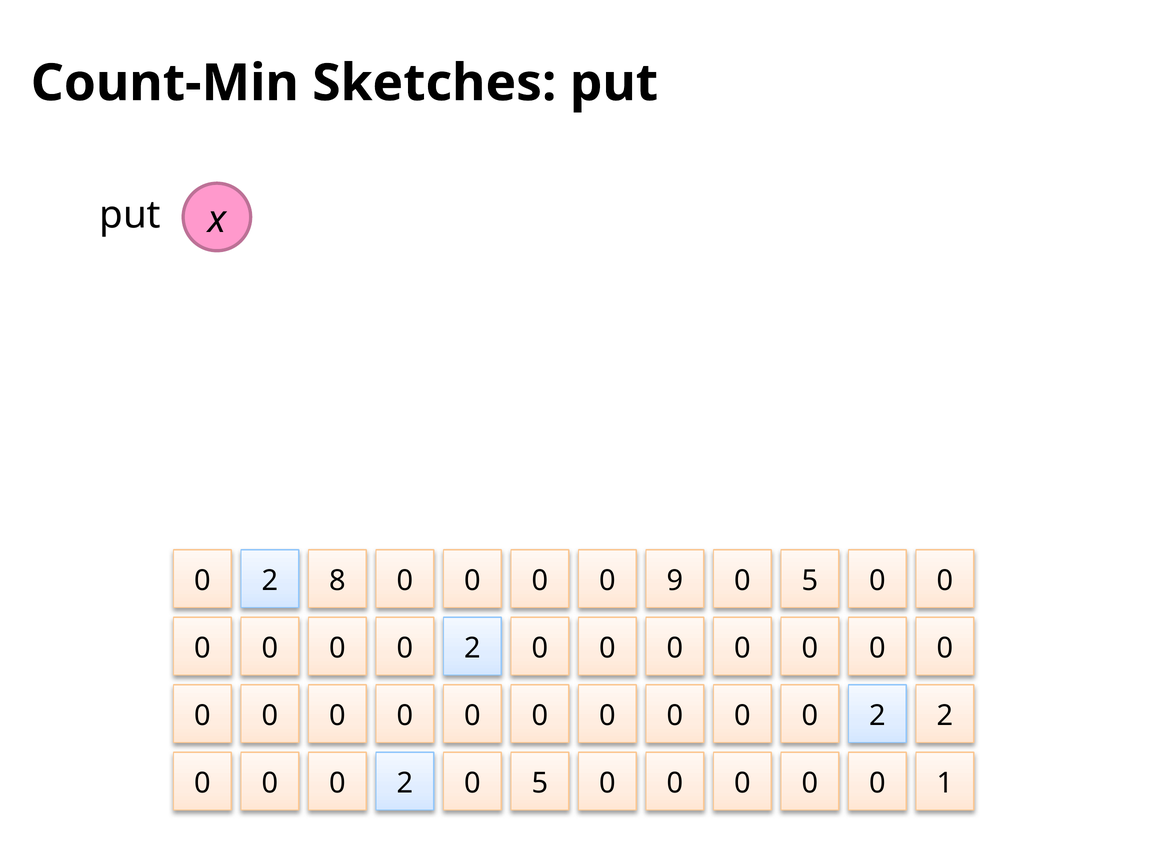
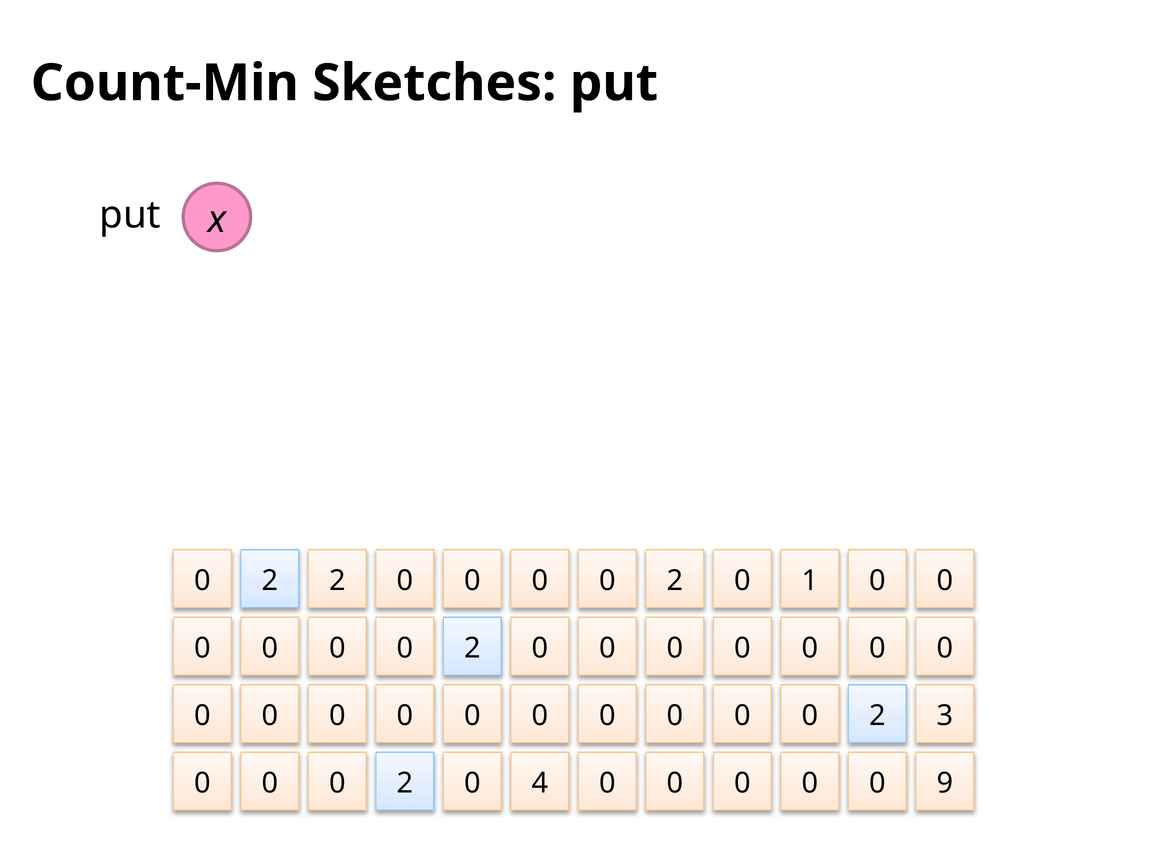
2 8: 8 -> 2 (337, 580)
9: 9 -> 2 (675, 580)
5: 5 -> 1 (810, 580)
2 2: 2 -> 3 (945, 715)
2 0 5: 5 -> 4 (540, 783)
1: 1 -> 9 (945, 783)
